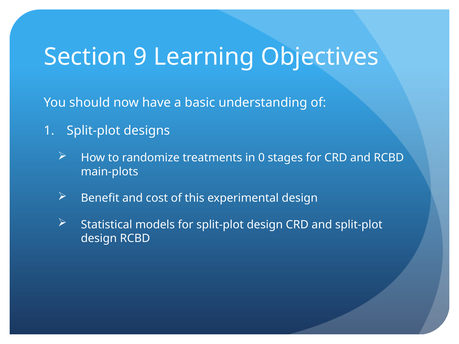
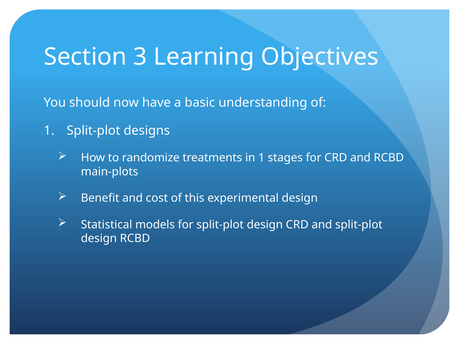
9: 9 -> 3 (140, 57)
in 0: 0 -> 1 (261, 158)
